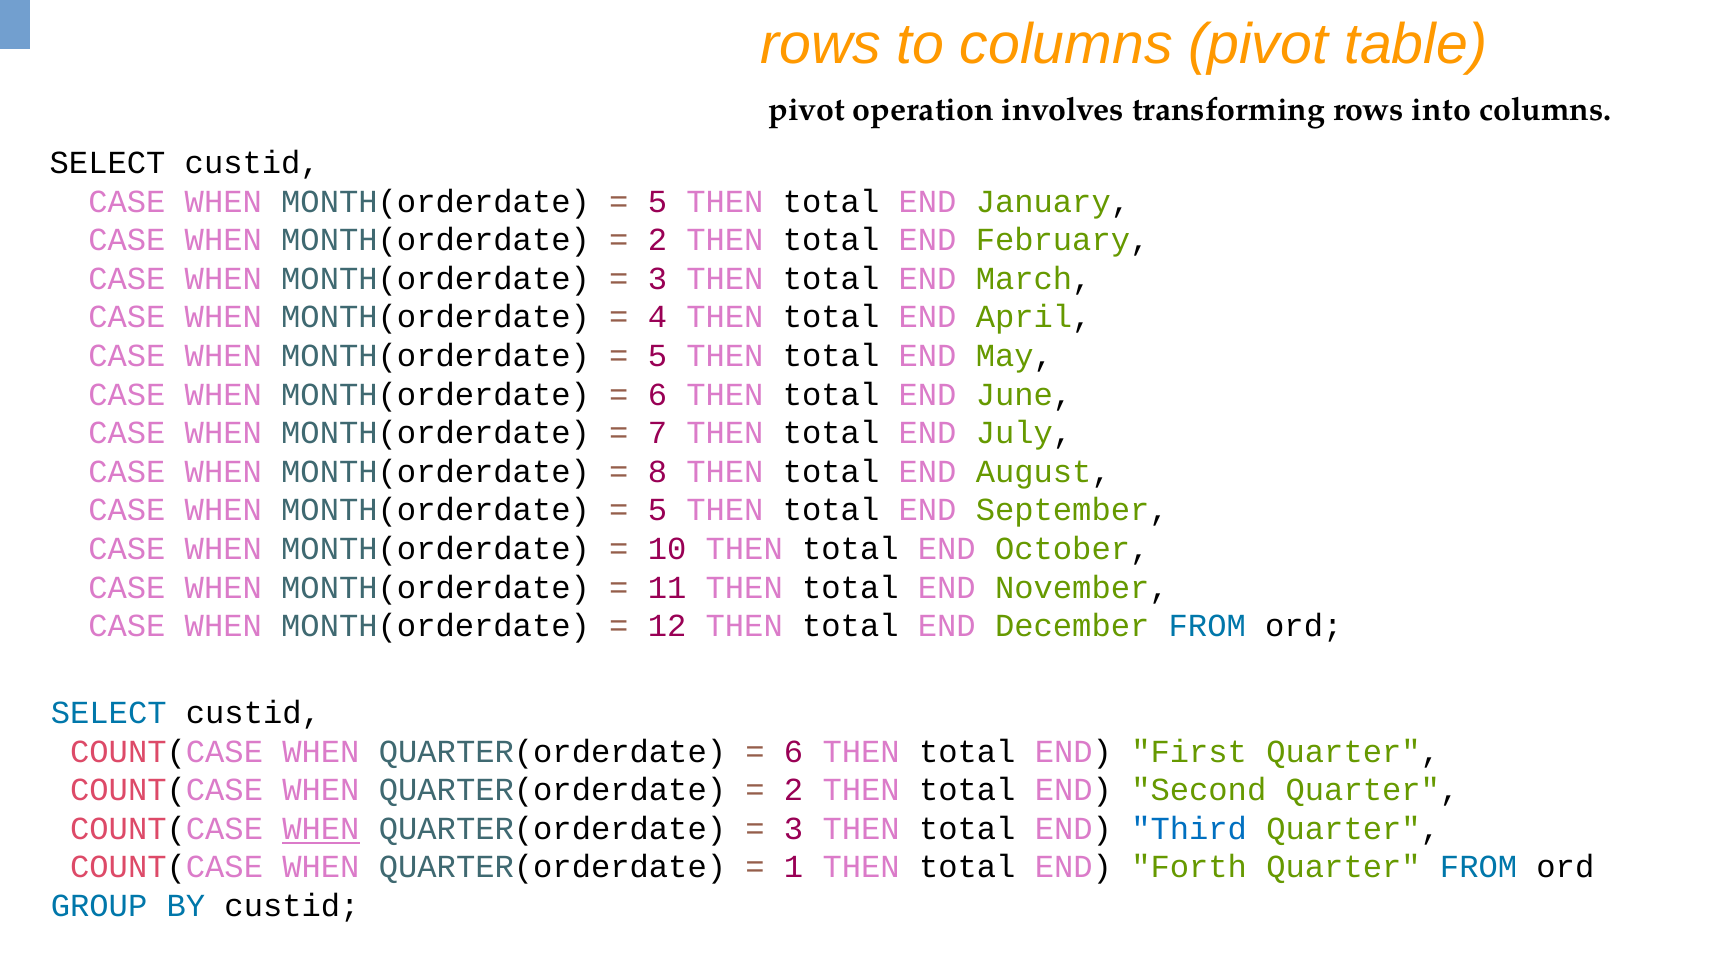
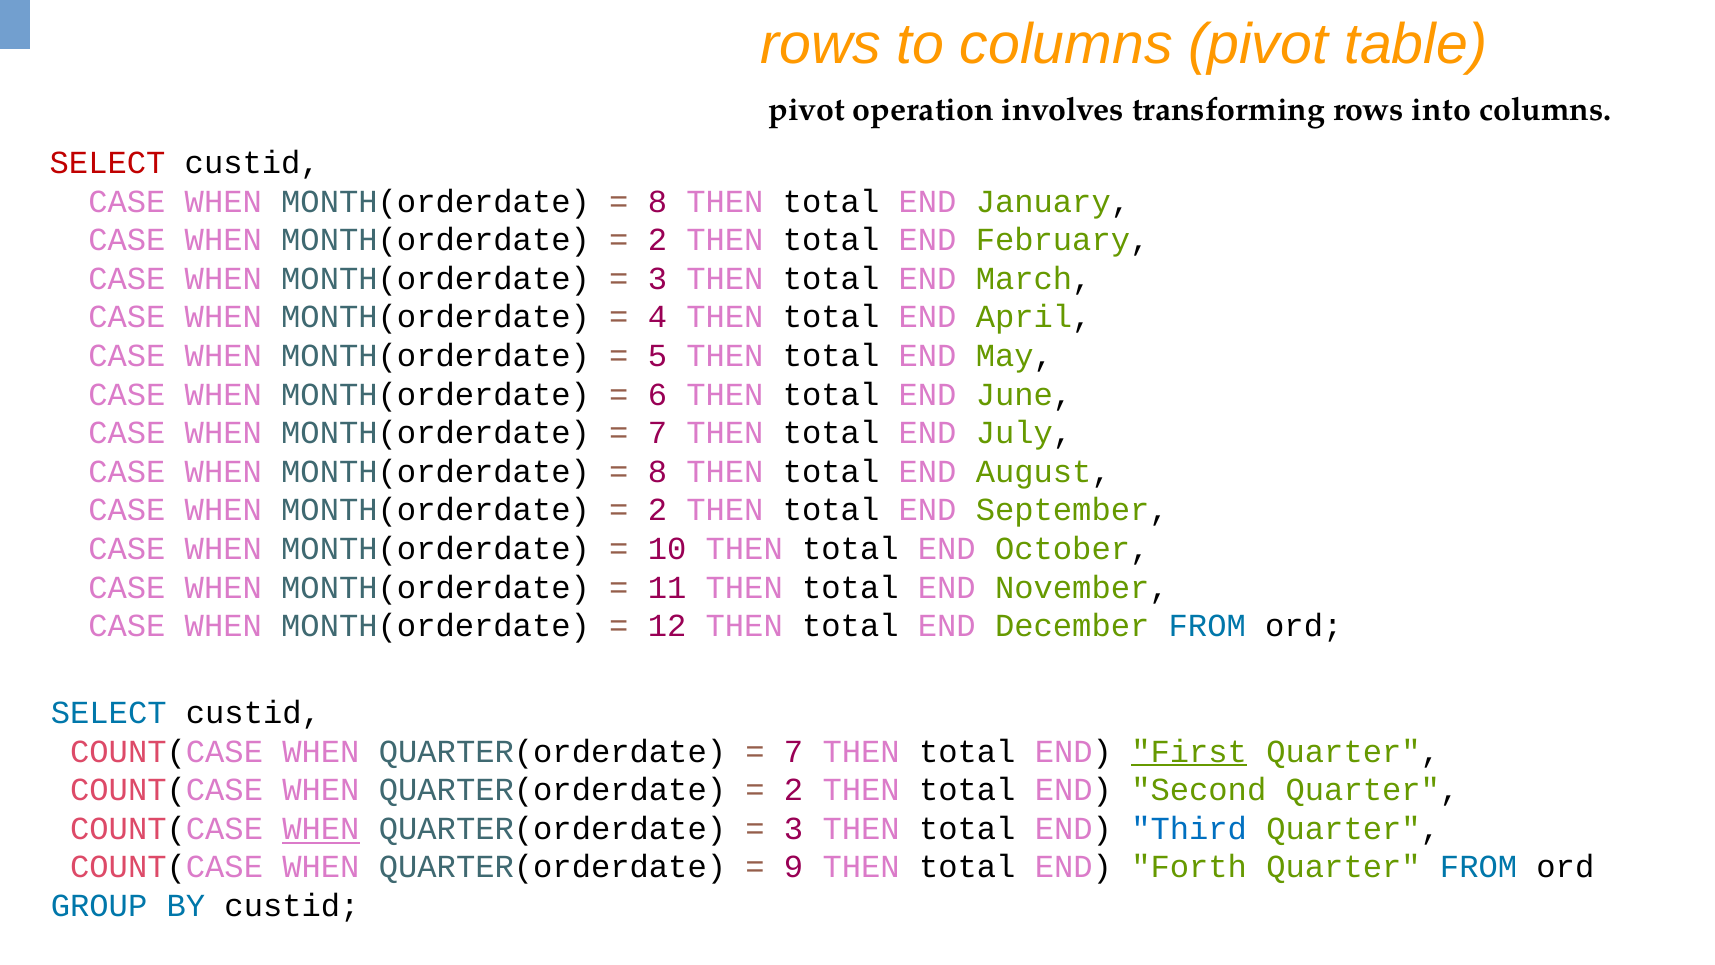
SELECT colour: black -> red (108, 163)
5: 5 -> 8 (657, 201)
5: 5 -> 2 (657, 510)
6: 6 -> 7 (794, 751)
First underline: none -> present (1189, 751)
1: 1 -> 9 (794, 867)
